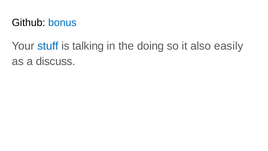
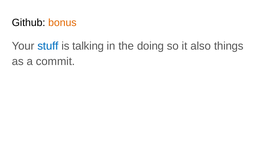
bonus colour: blue -> orange (62, 23)
easily: easily -> things (229, 46)
discuss: discuss -> commit (56, 61)
